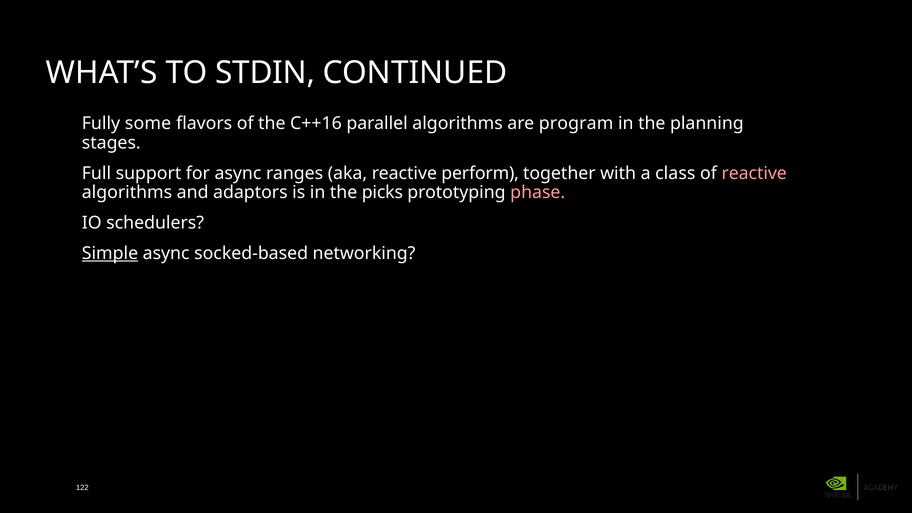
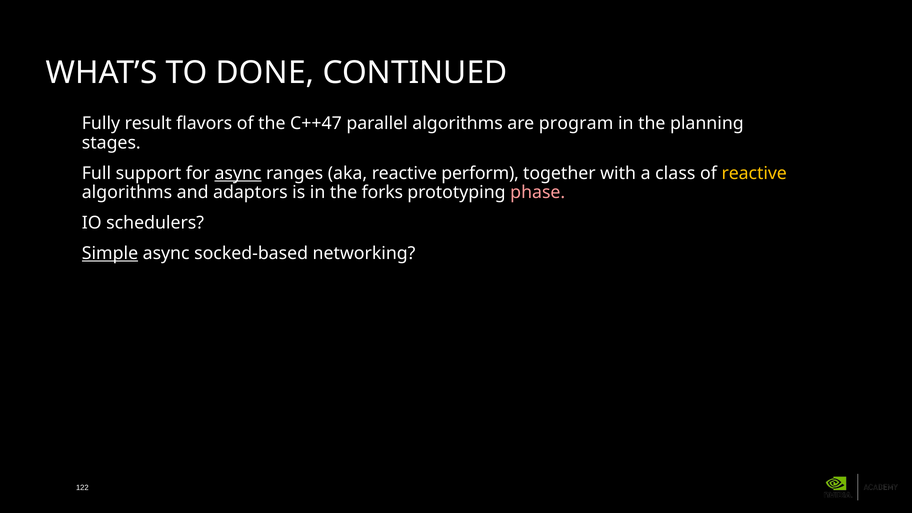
STDIN: STDIN -> DONE (265, 73)
some: some -> result (148, 123)
C++16: C++16 -> C++47 (316, 123)
async underline: none -> present (238, 173)
reactive colour: pink -> yellow (754, 173)
picks: picks -> forks (382, 192)
